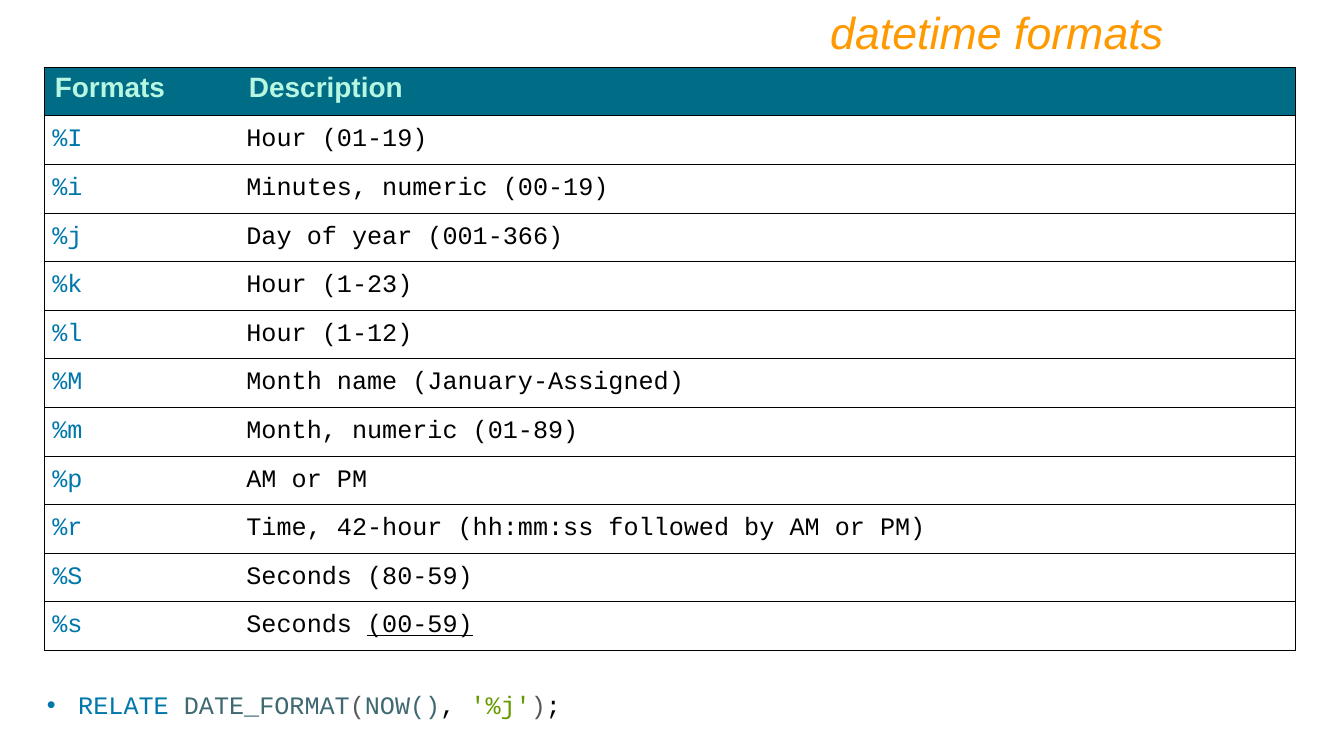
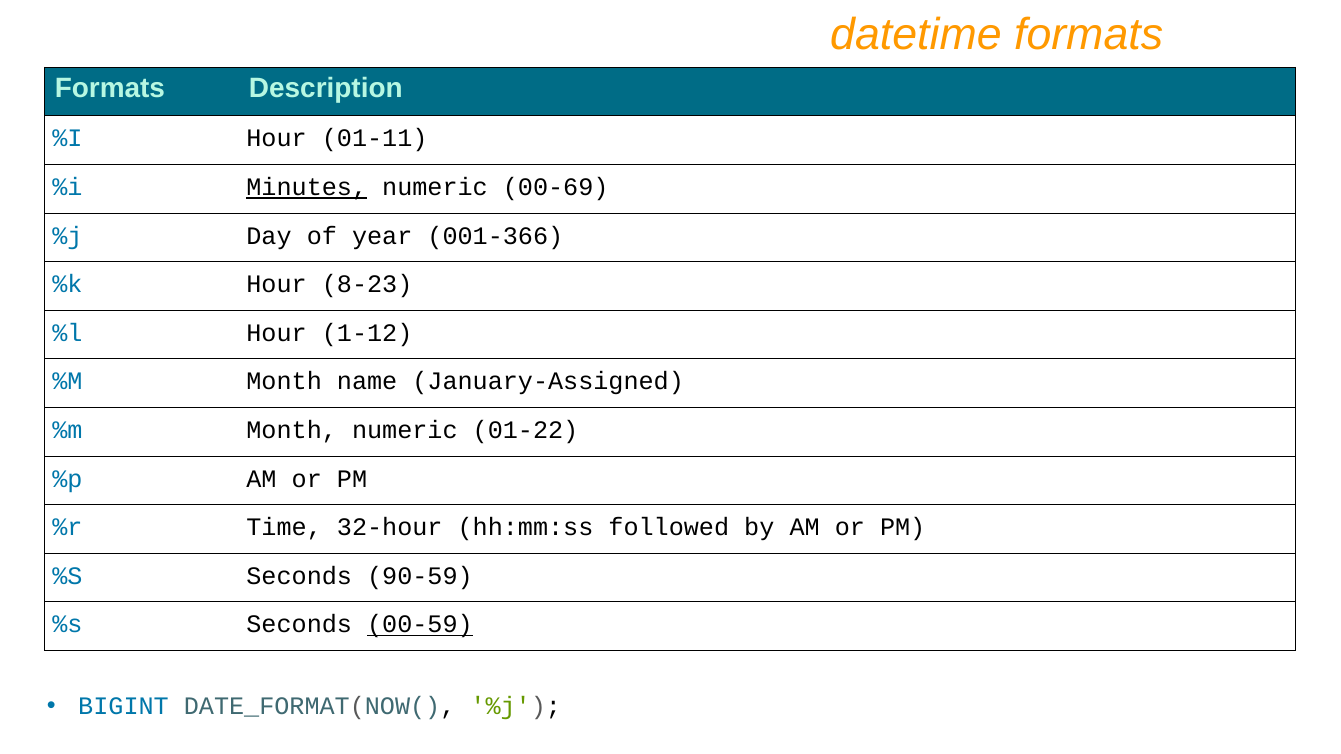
01-19: 01-19 -> 01-11 (375, 139)
Minutes underline: none -> present (307, 187)
00-19: 00-19 -> 00-69 (556, 187)
1-23: 1-23 -> 8-23 (367, 285)
01-89: 01-89 -> 01-22 (525, 430)
42-hour: 42-hour -> 32-hour (390, 528)
80-59: 80-59 -> 90-59 (420, 576)
RELATE: RELATE -> BIGINT (124, 707)
